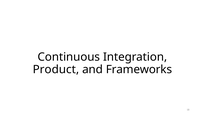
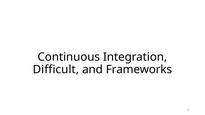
Product: Product -> Difficult (56, 70)
